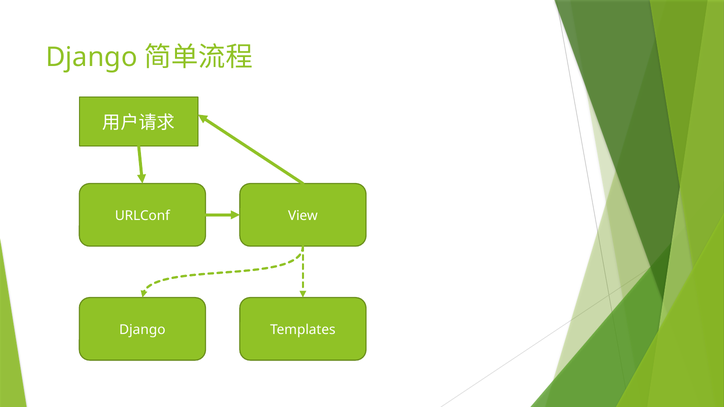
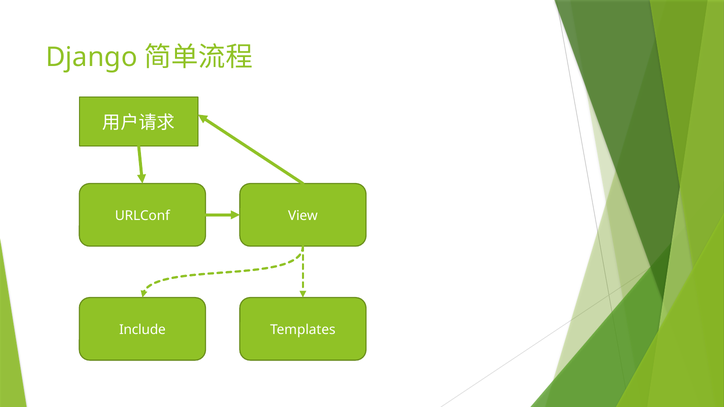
Django: Django -> Include (142, 330)
